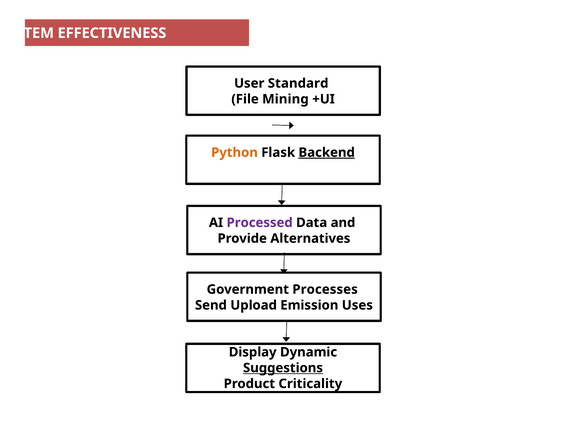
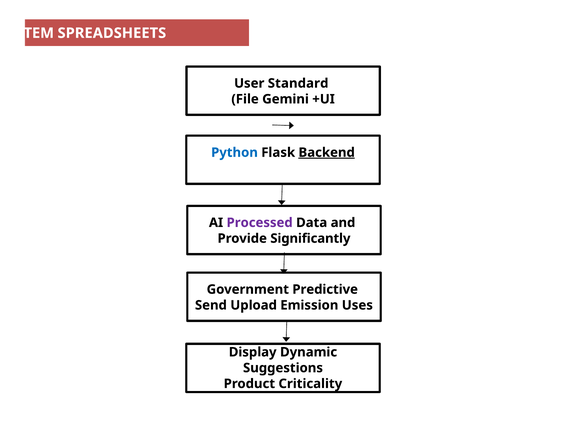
EFFECTIVENESS: EFFECTIVENESS -> SPREADSHEETS (112, 33)
Mining: Mining -> Gemini (286, 99)
Python colour: orange -> blue (234, 153)
Alternatives: Alternatives -> Significantly (310, 239)
Processes: Processes -> Predictive (325, 290)
Suggestions underline: present -> none (283, 368)
